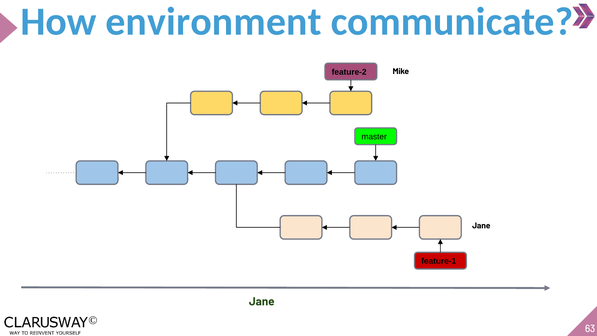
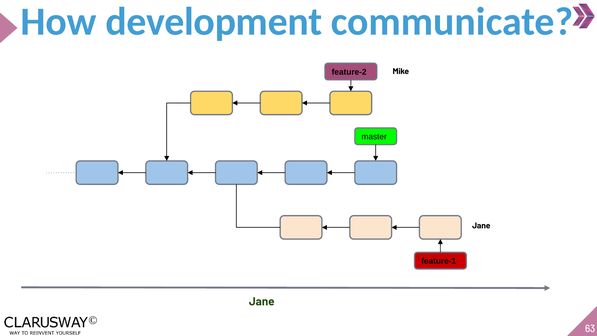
environment: environment -> development (214, 22)
